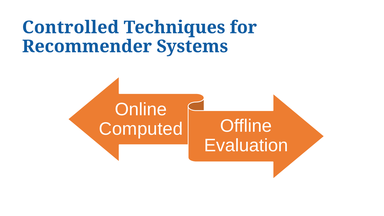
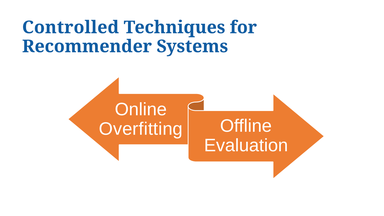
Computed: Computed -> Overfitting (141, 129)
